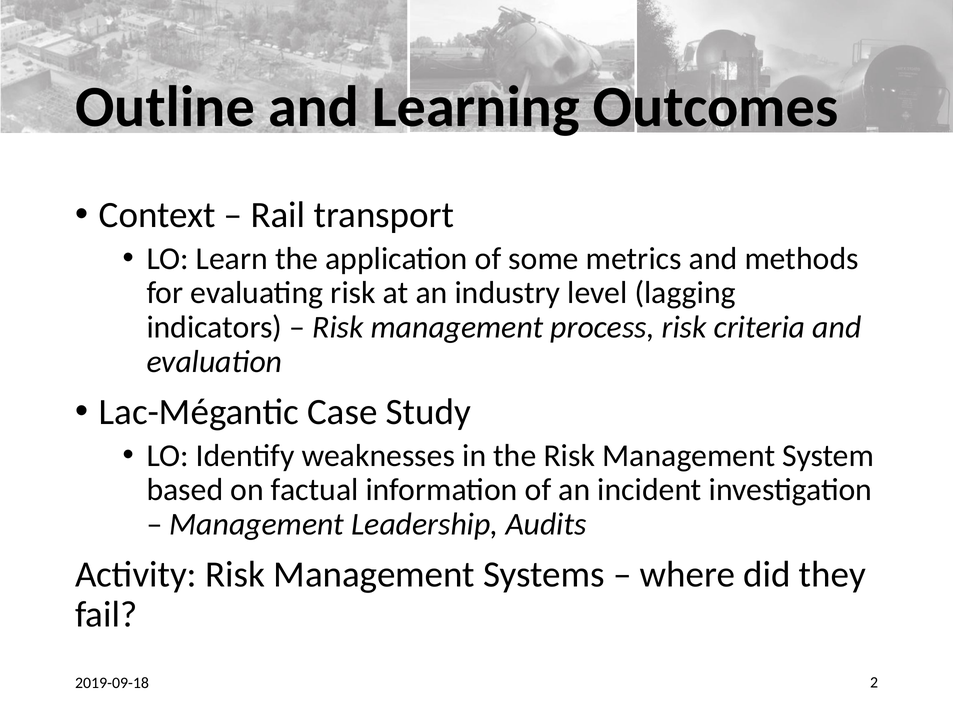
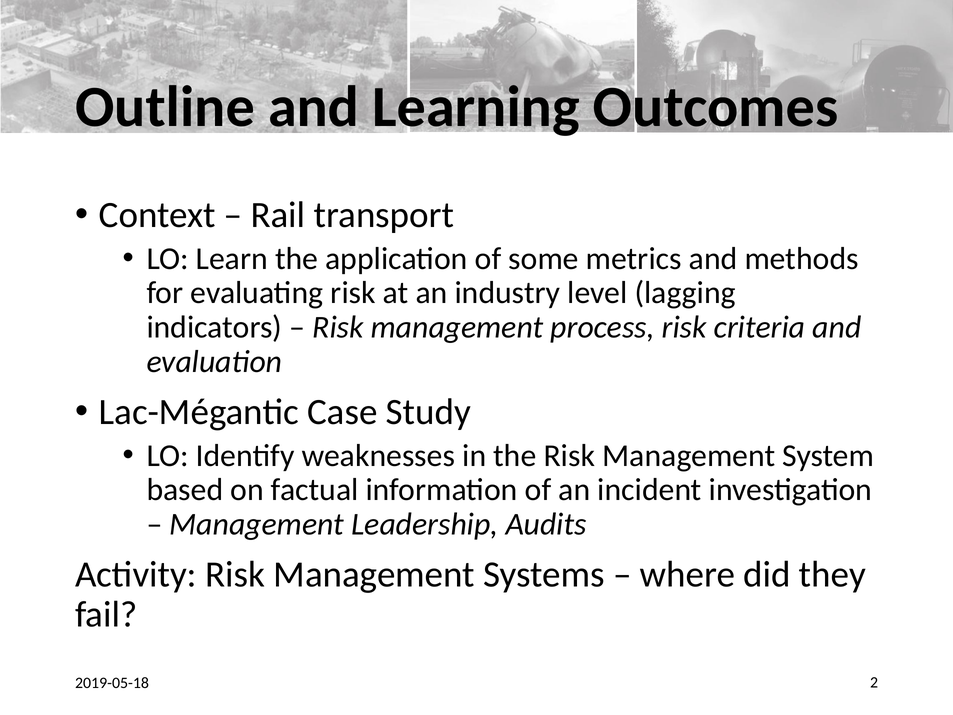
2019-09-18: 2019-09-18 -> 2019-05-18 (112, 683)
